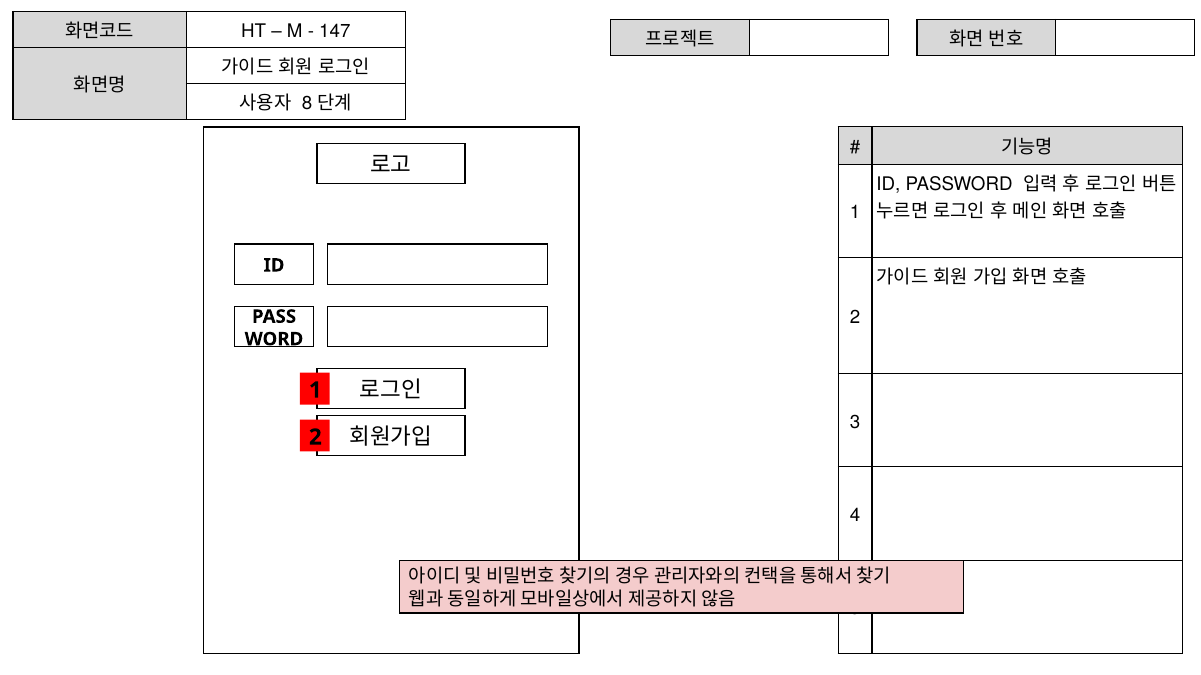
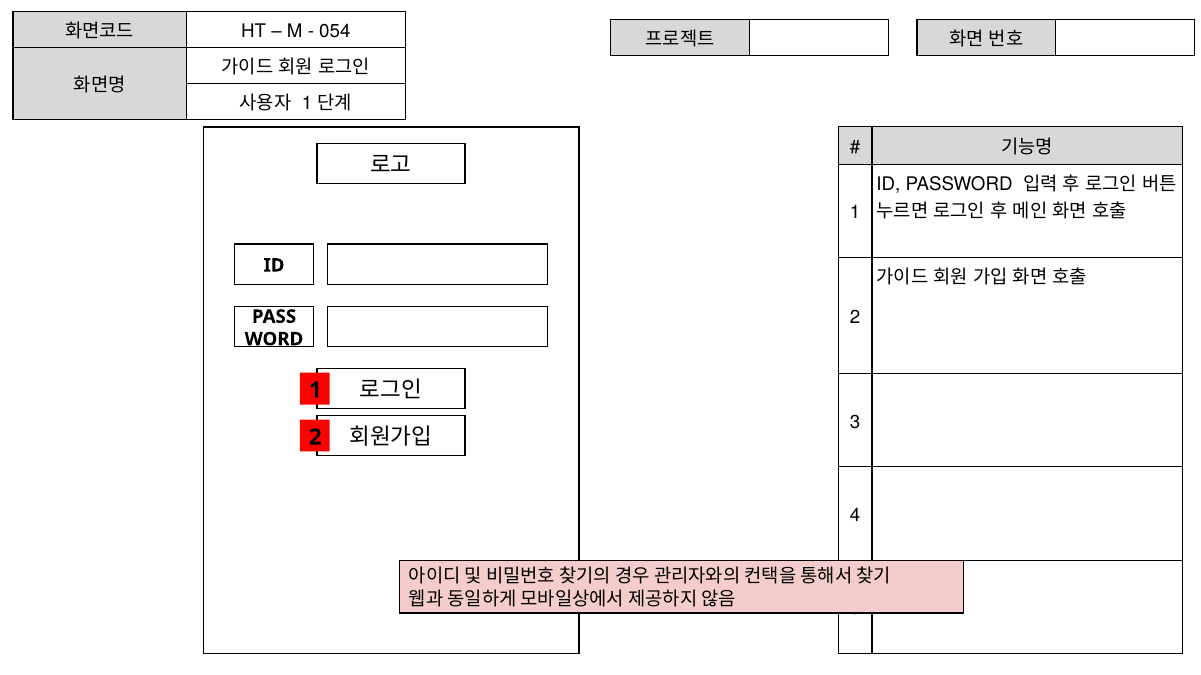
147: 147 -> 054 (335, 31)
8: 8 -> 1 (307, 103)
